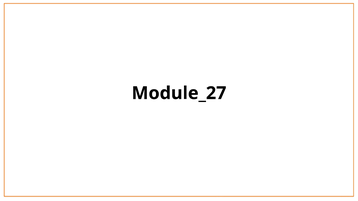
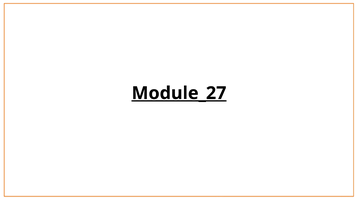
Module_27 underline: none -> present (179, 93)
